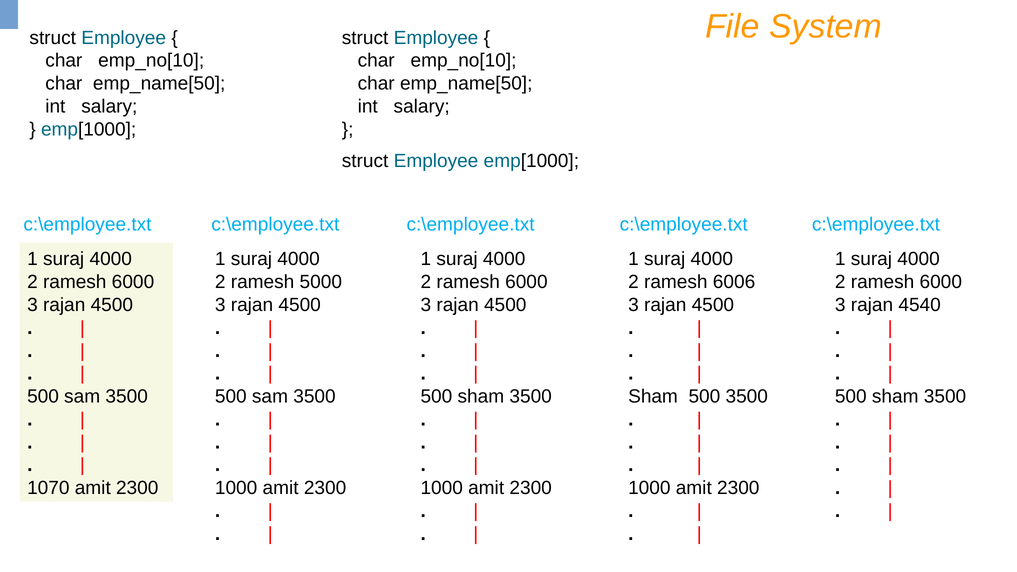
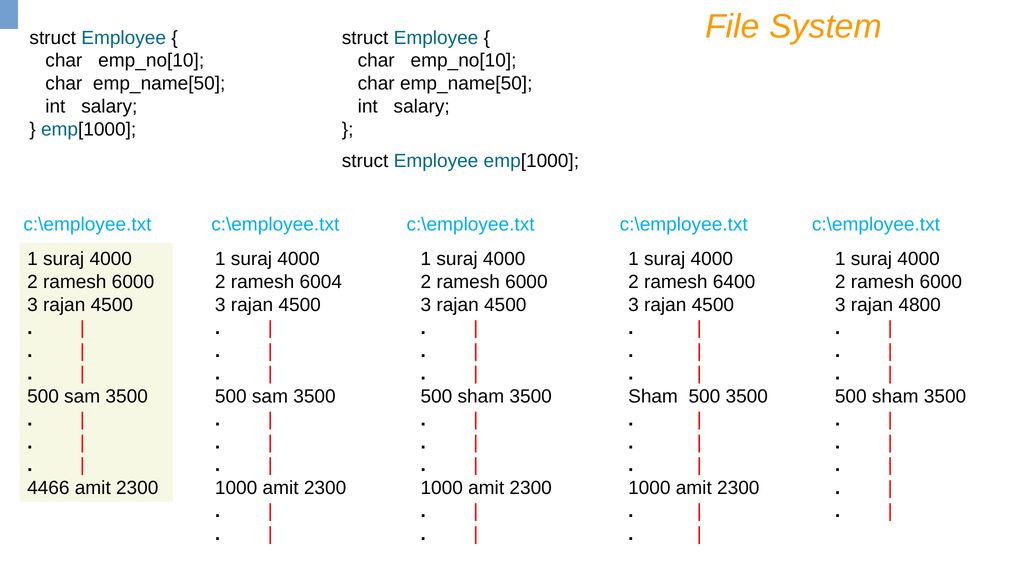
5000: 5000 -> 6004 (321, 282)
6006: 6006 -> 6400 (734, 282)
4540: 4540 -> 4800 (920, 305)
1070: 1070 -> 4466 (48, 488)
